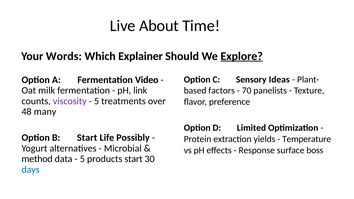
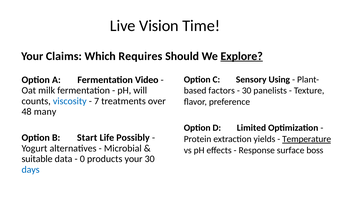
About: About -> Vision (159, 26)
Words: Words -> Claims (64, 56)
Explainer: Explainer -> Requires (140, 56)
Ideas: Ideas -> Using (279, 79)
link: link -> will (140, 90)
70: 70 -> 30 (247, 91)
viscosity colour: purple -> blue (70, 101)
5: 5 -> 7 (97, 101)
Temperature underline: none -> present (307, 139)
method: method -> suitable (37, 159)
5: 5 -> 0 (82, 159)
products start: start -> your (134, 159)
